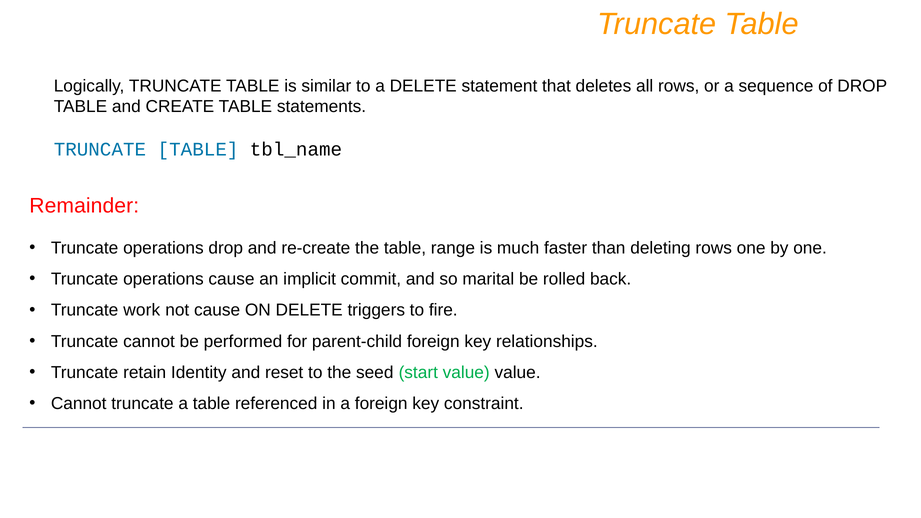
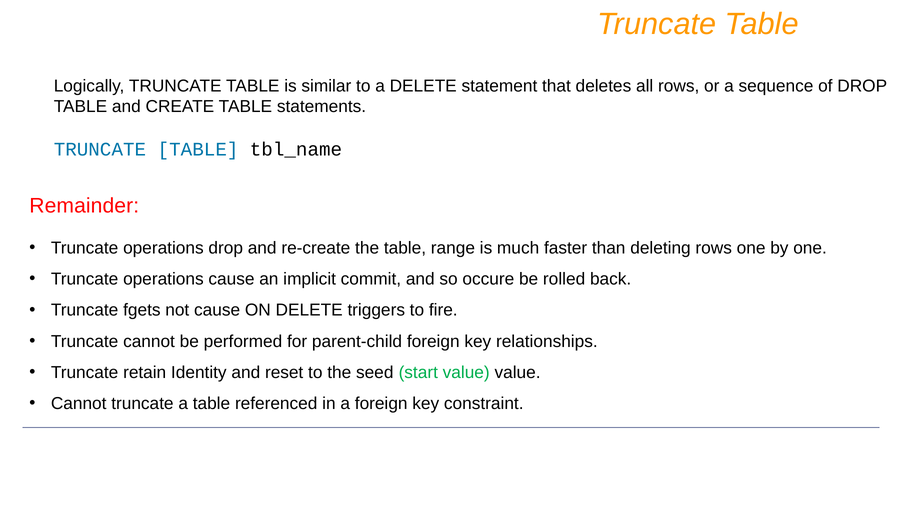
marital: marital -> occure (488, 279)
work: work -> fgets (142, 310)
